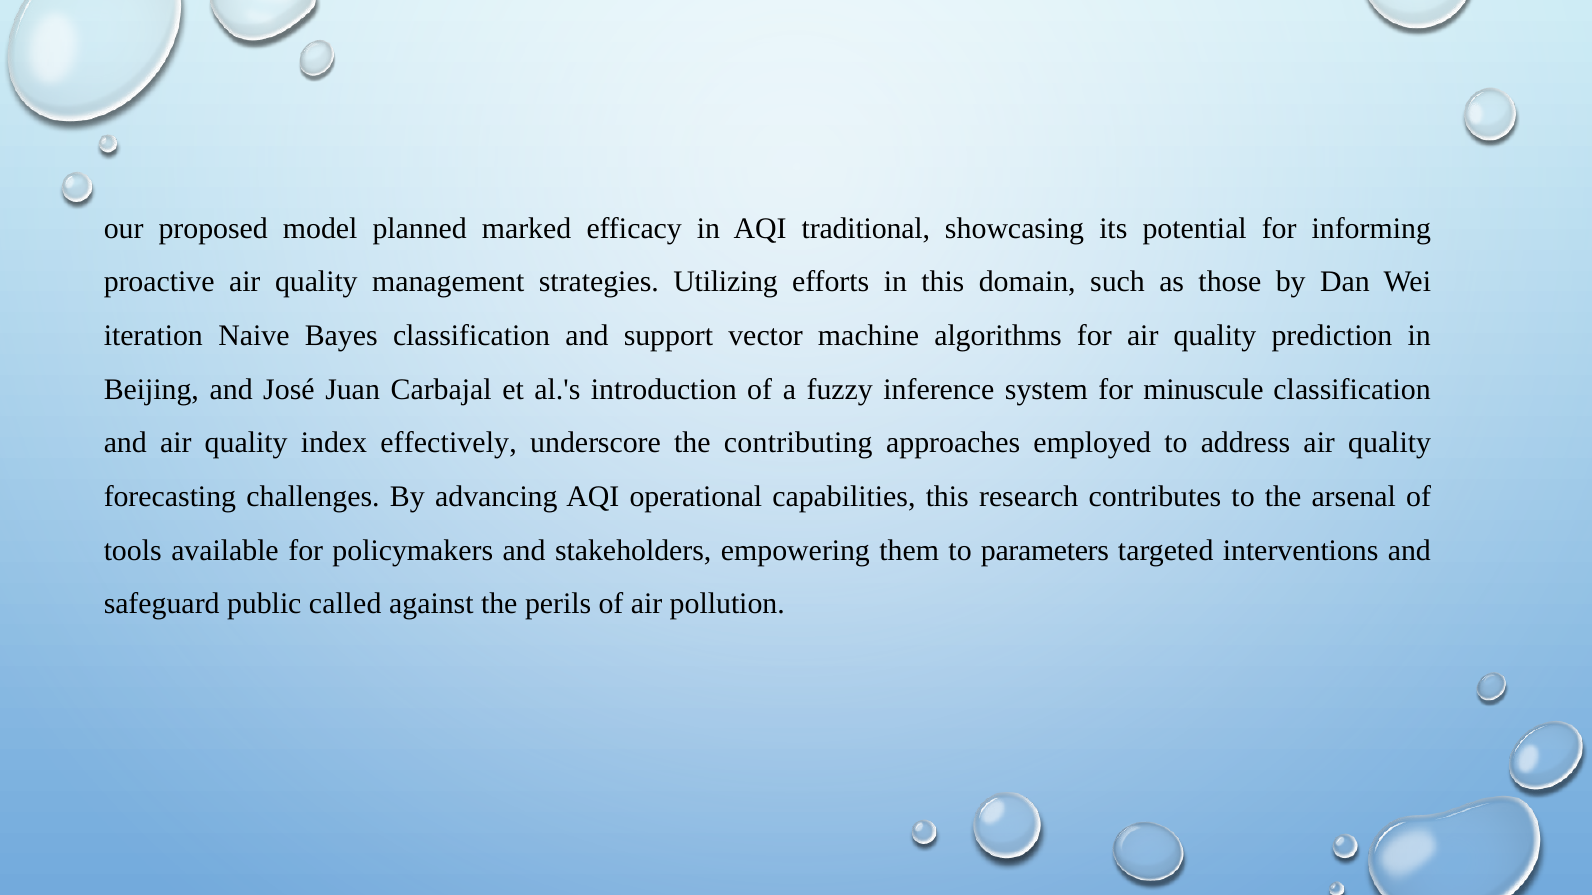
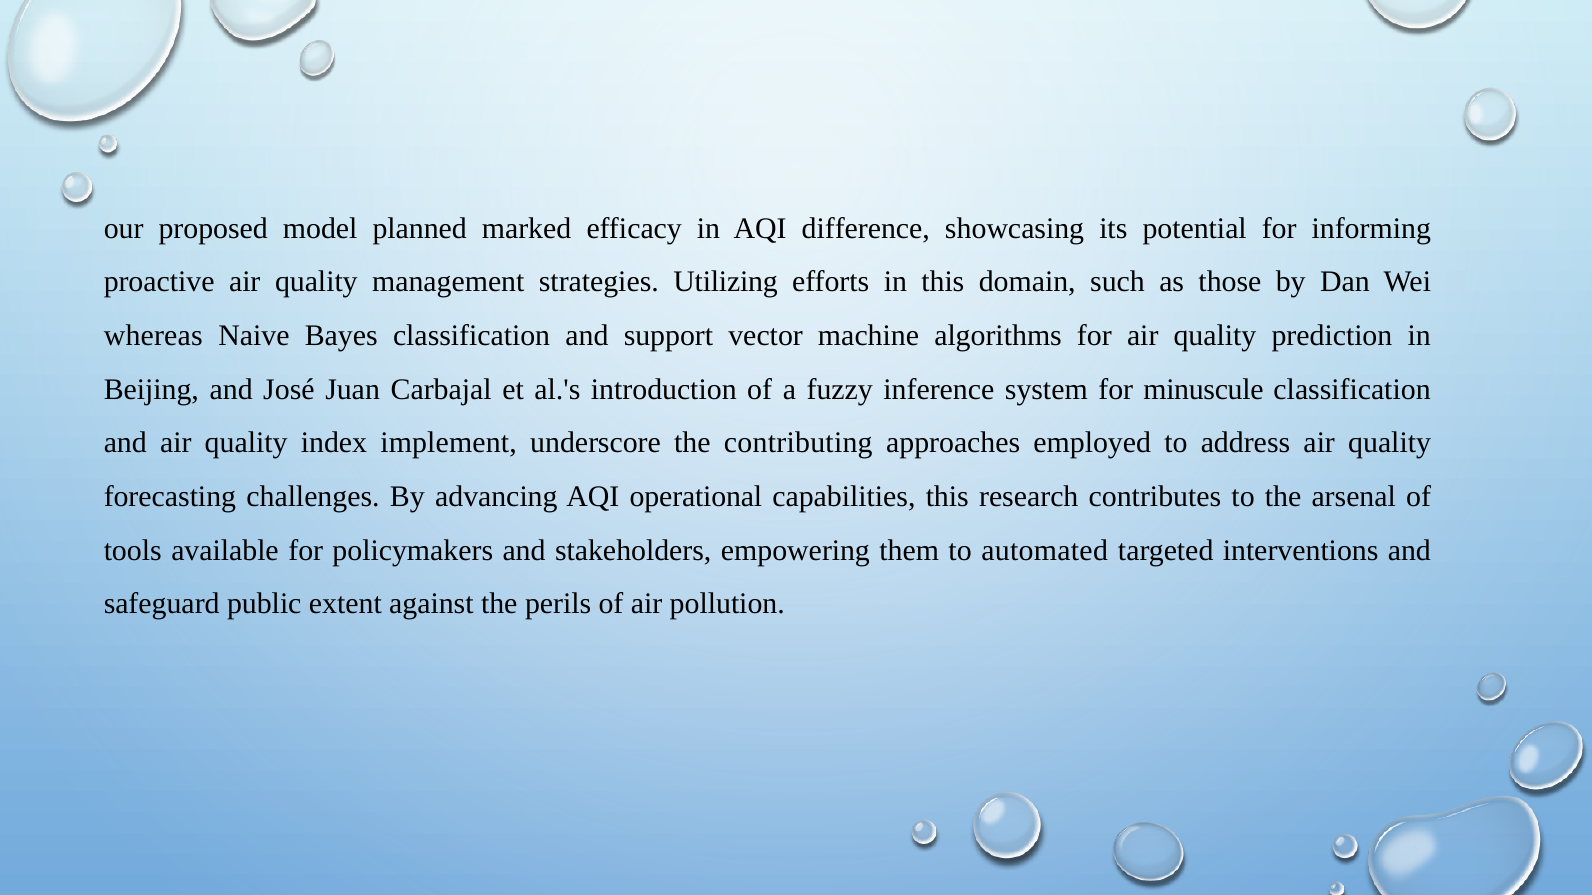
traditional: traditional -> difference (866, 228)
iteration: iteration -> whereas (153, 336)
effectively: effectively -> implement (449, 443)
parameters: parameters -> automated (1045, 551)
called: called -> extent (345, 604)
